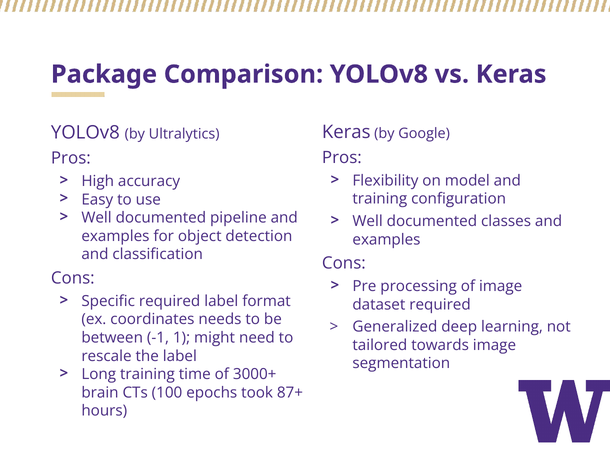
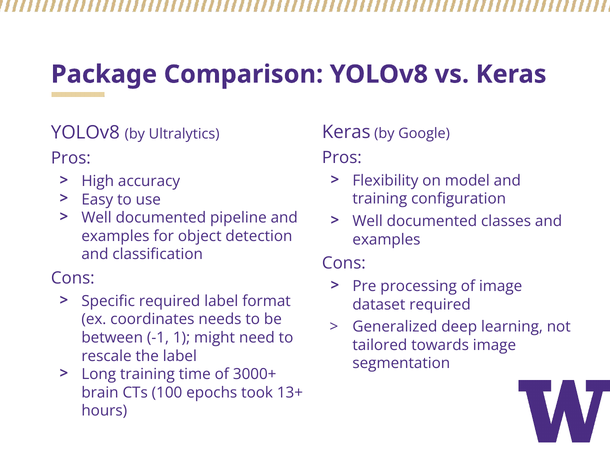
87+: 87+ -> 13+ (290, 393)
